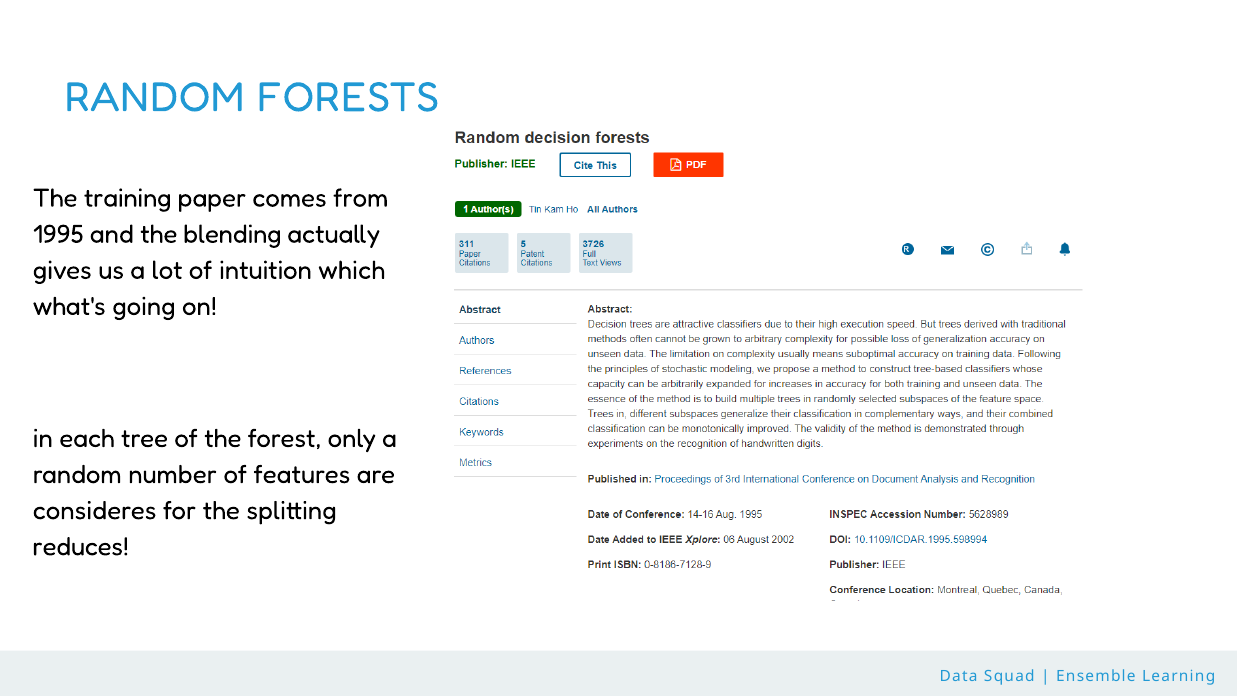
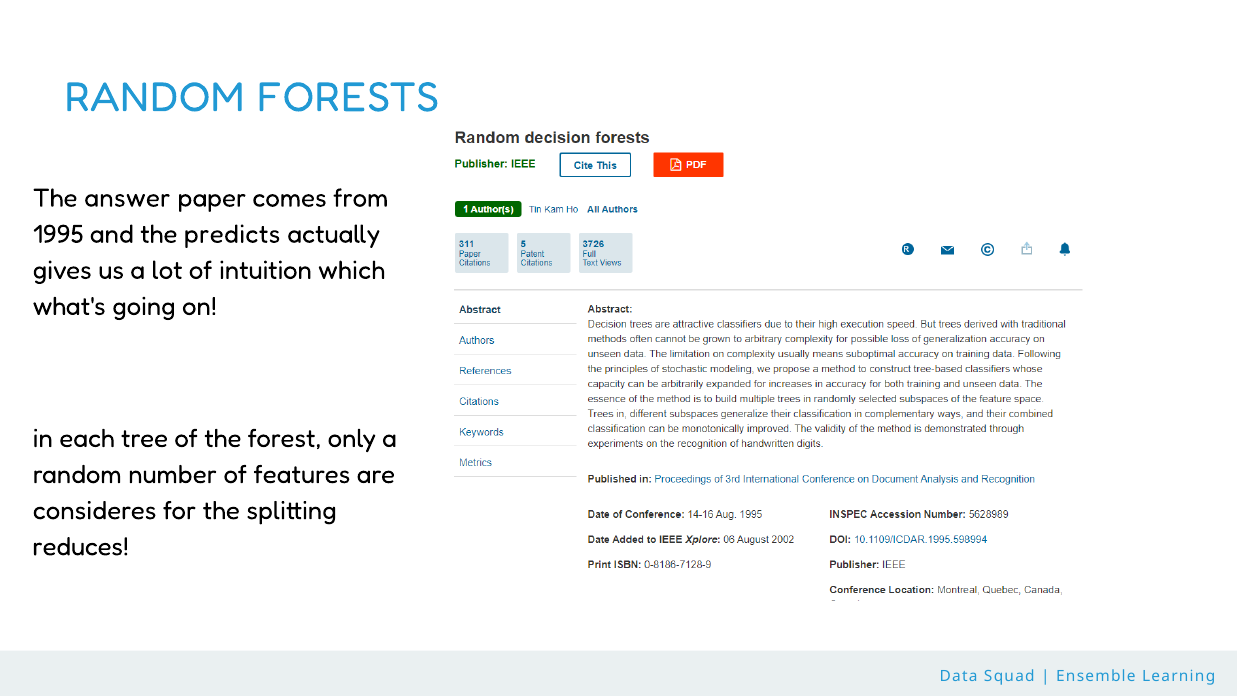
training: training -> answer (127, 198)
blending: blending -> predicts (232, 234)
